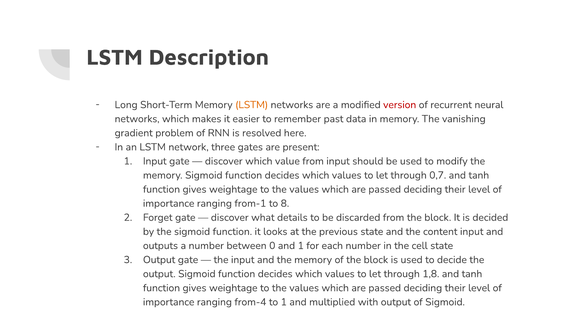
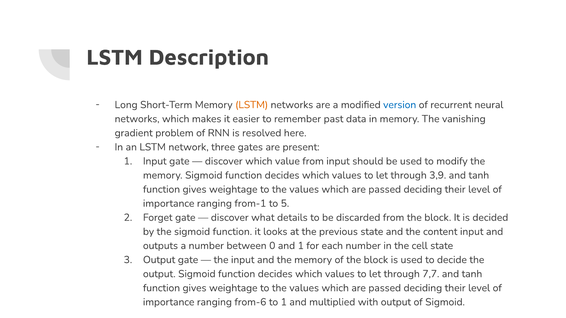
version colour: red -> blue (400, 105)
0,7: 0,7 -> 3,9 (438, 175)
8: 8 -> 5 (285, 204)
1,8: 1,8 -> 7,7 (431, 274)
from-4: from-4 -> from-6 (250, 302)
